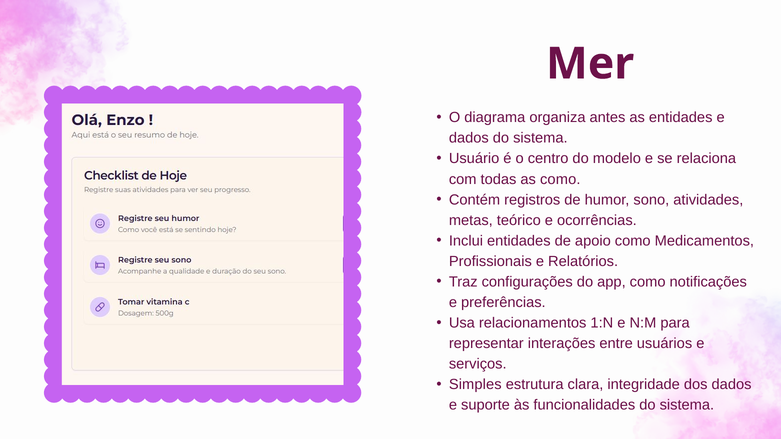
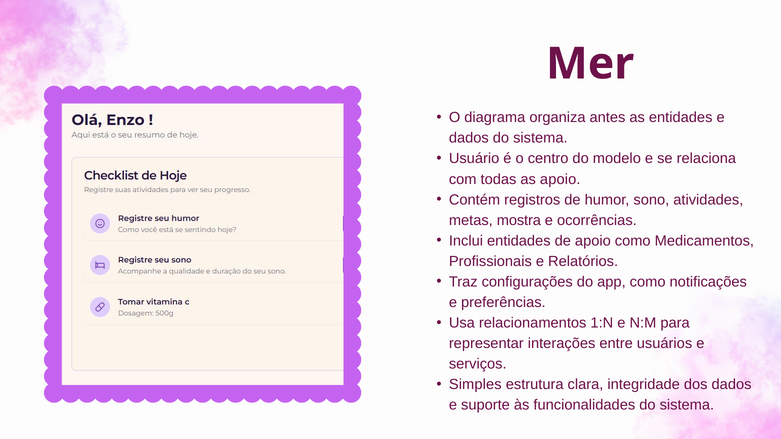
as como: como -> apoio (560, 179)
teórico: teórico -> mostra (519, 220)
